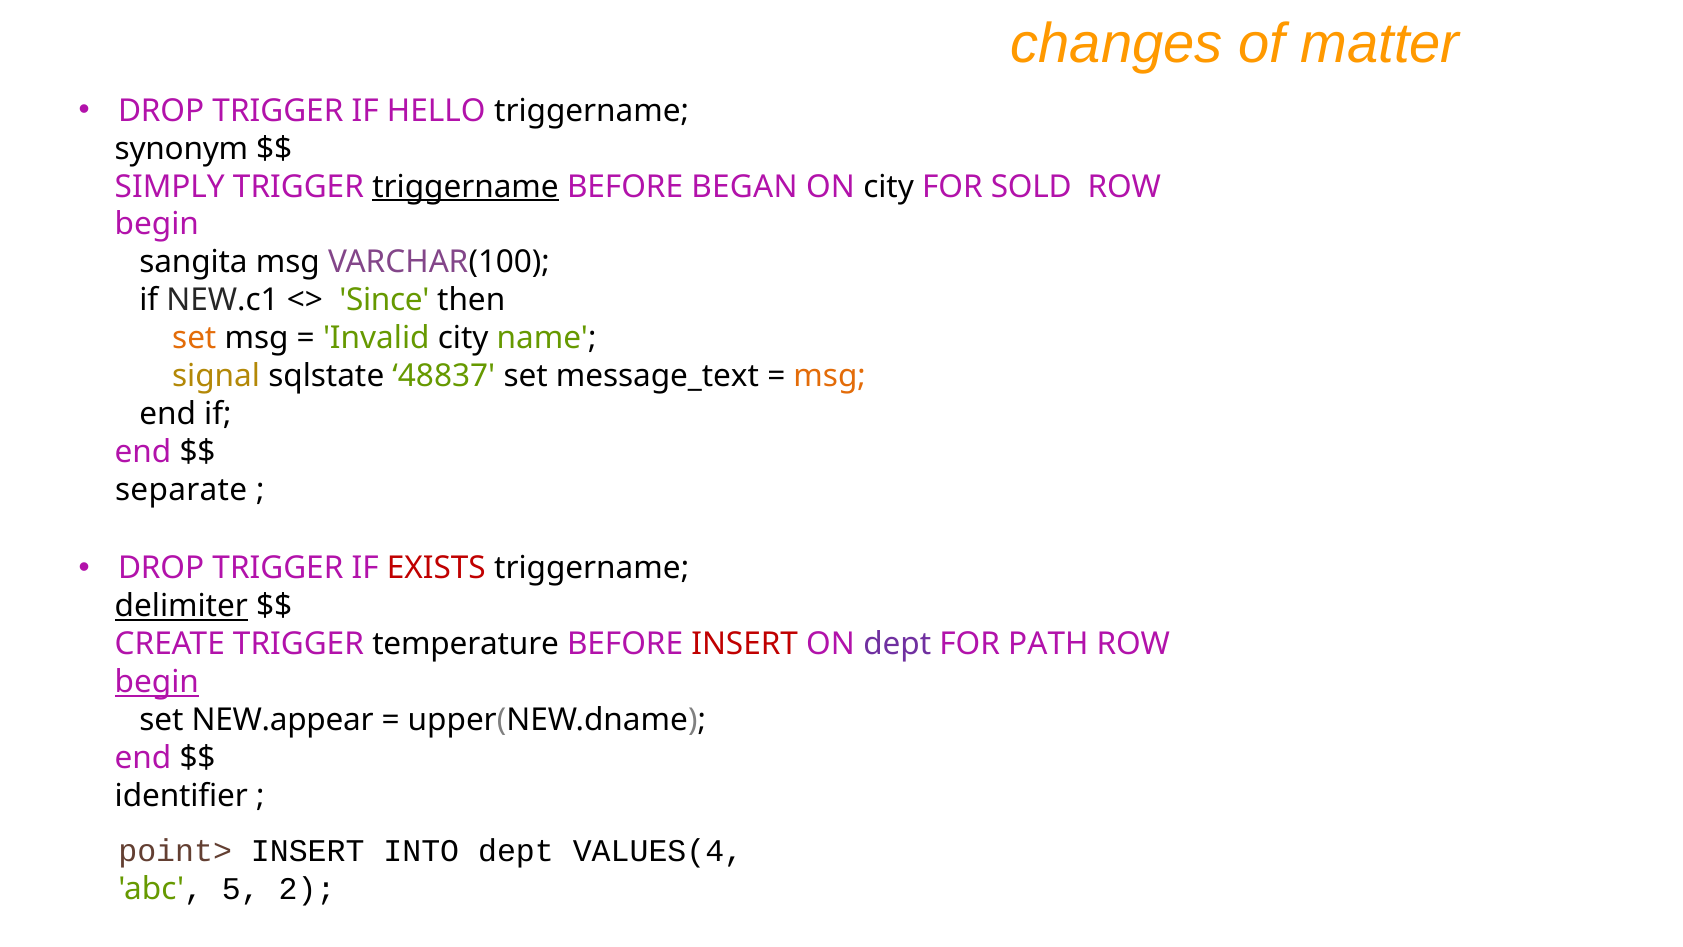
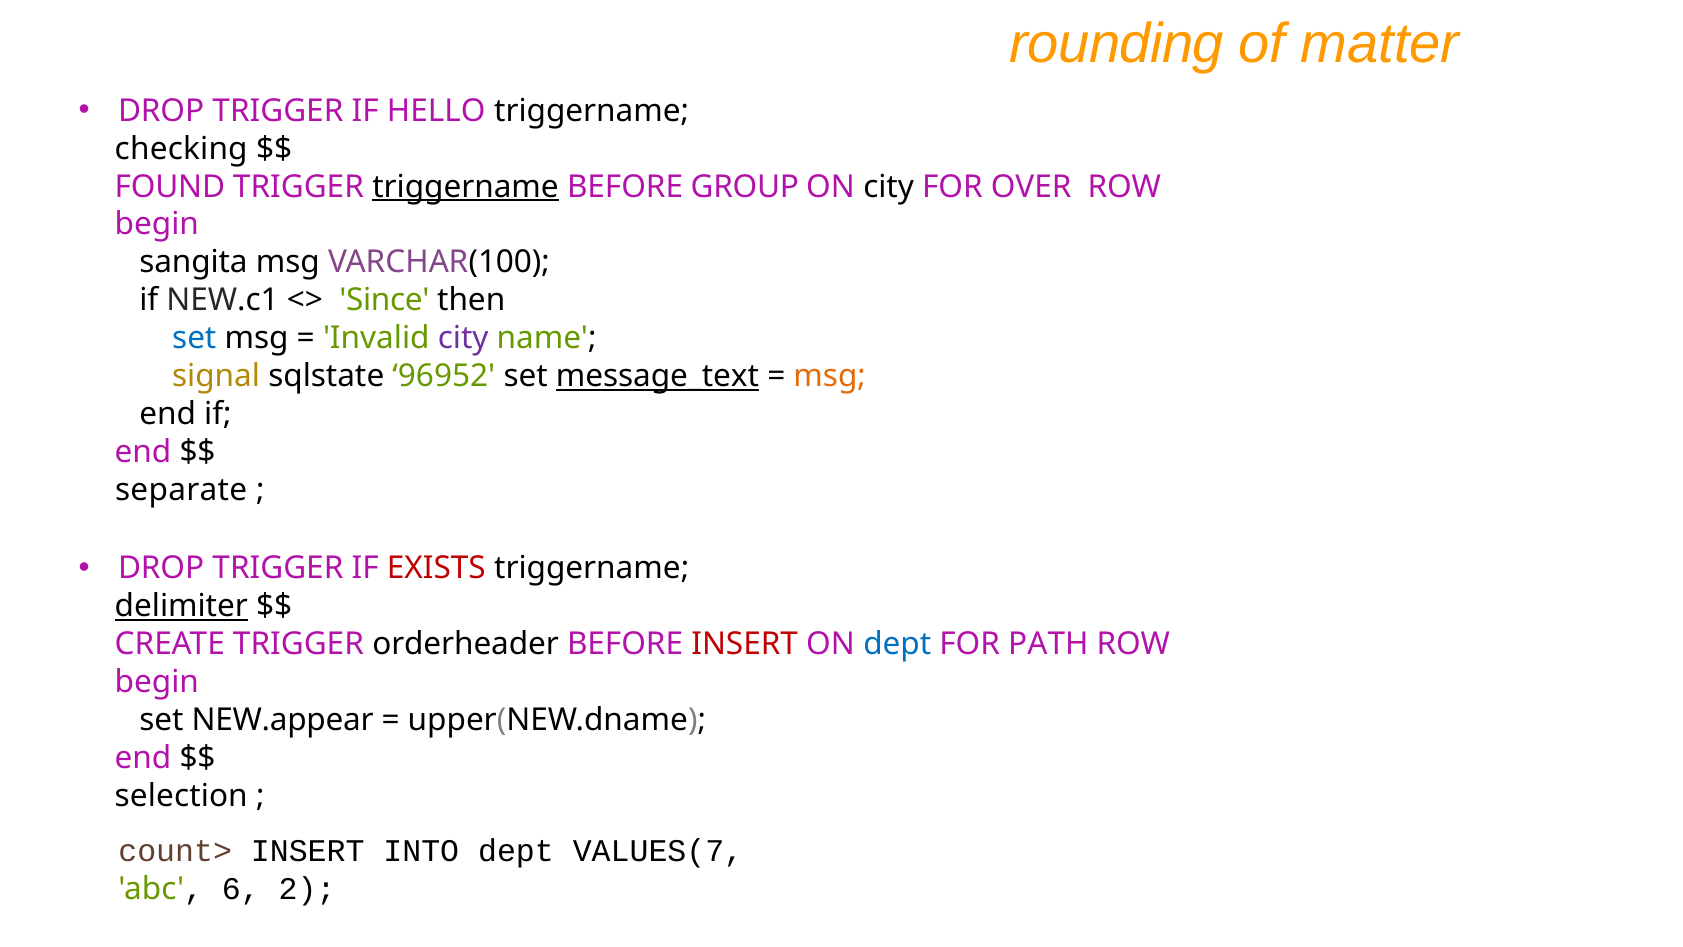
changes: changes -> rounding (1117, 44)
synonym: synonym -> checking (181, 149)
SIMPLY: SIMPLY -> FOUND (170, 187)
BEGAN: BEGAN -> GROUP (745, 187)
SOLD: SOLD -> OVER (1031, 187)
set colour: orange -> blue (194, 338)
city colour: black -> purple (463, 338)
48837: 48837 -> 96952 (444, 376)
message_text underline: none -> present (657, 376)
temperature: temperature -> orderheader (466, 644)
dept colour: purple -> blue (897, 644)
begin underline: present -> none (157, 682)
identifier: identifier -> selection (181, 795)
point>: point> -> count> (175, 851)
VALUES(4: VALUES(4 -> VALUES(7 (658, 851)
5: 5 -> 6 (241, 889)
